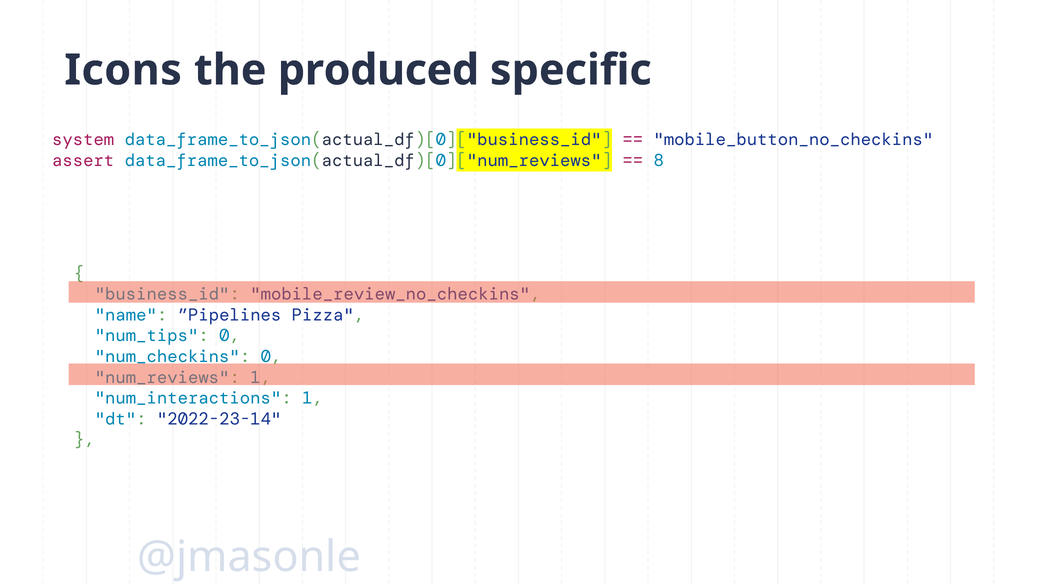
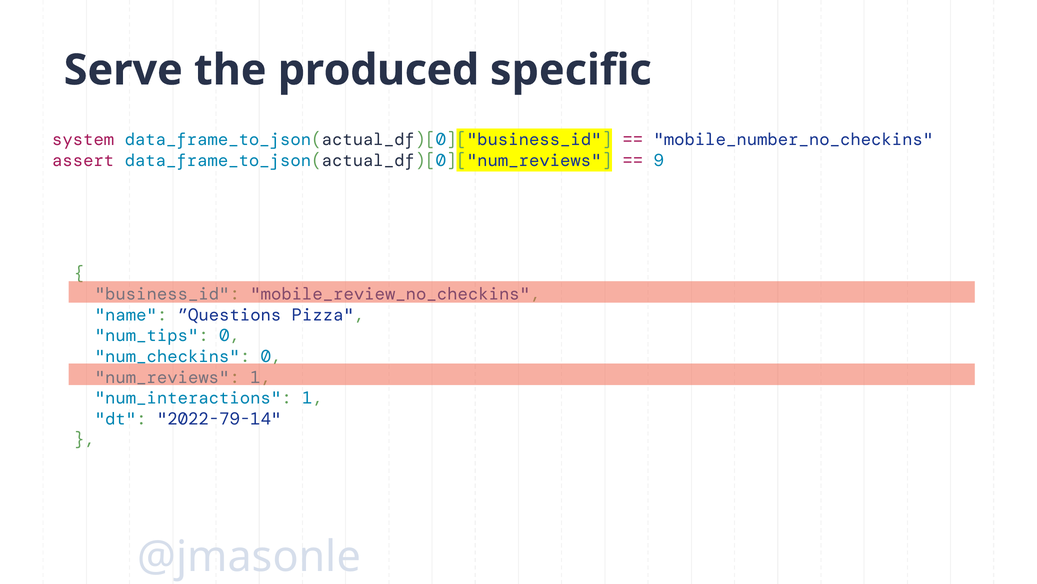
Icons: Icons -> Serve (123, 70)
mobile_button_no_checkins: mobile_button_no_checkins -> mobile_number_no_checkins (793, 140)
8: 8 -> 9 (659, 160)
”Pipelines: ”Pipelines -> ”Questions (230, 315)
2022-23-14: 2022-23-14 -> 2022-79-14 (219, 418)
